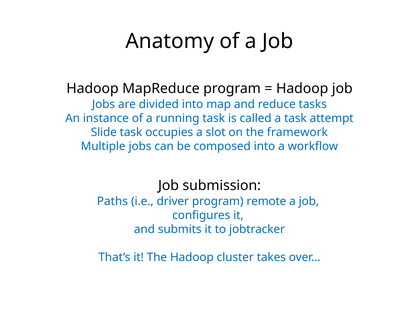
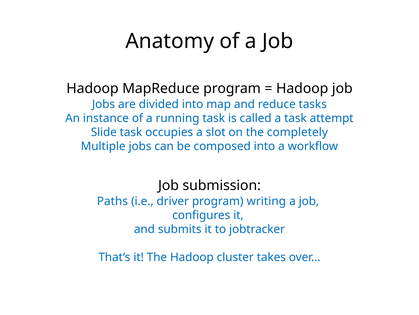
framework: framework -> completely (297, 132)
remote: remote -> writing (266, 201)
